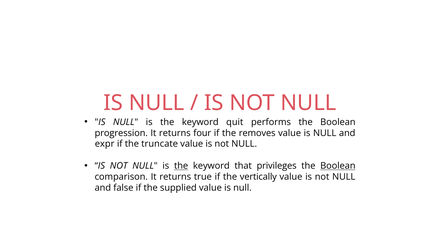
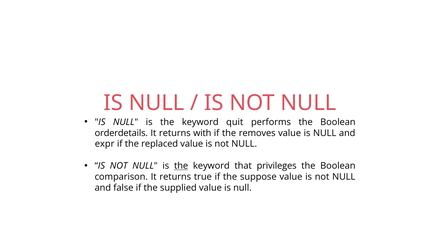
progression: progression -> orderdetails (121, 133)
four: four -> with (202, 133)
truncate: truncate -> replaced (160, 144)
Boolean underline: present -> none (338, 166)
vertically: vertically -> suppose (258, 177)
